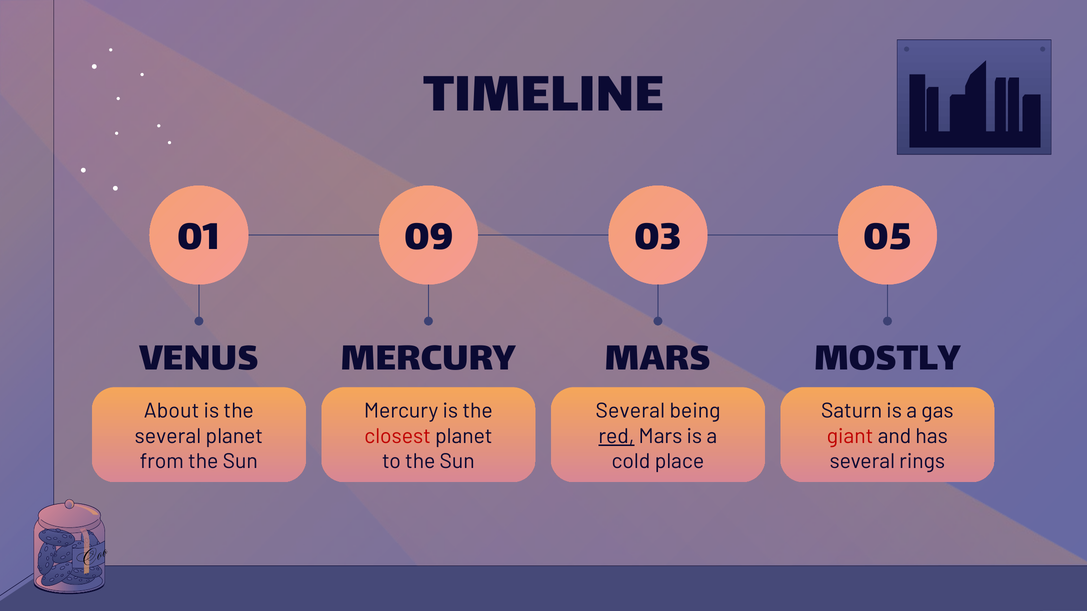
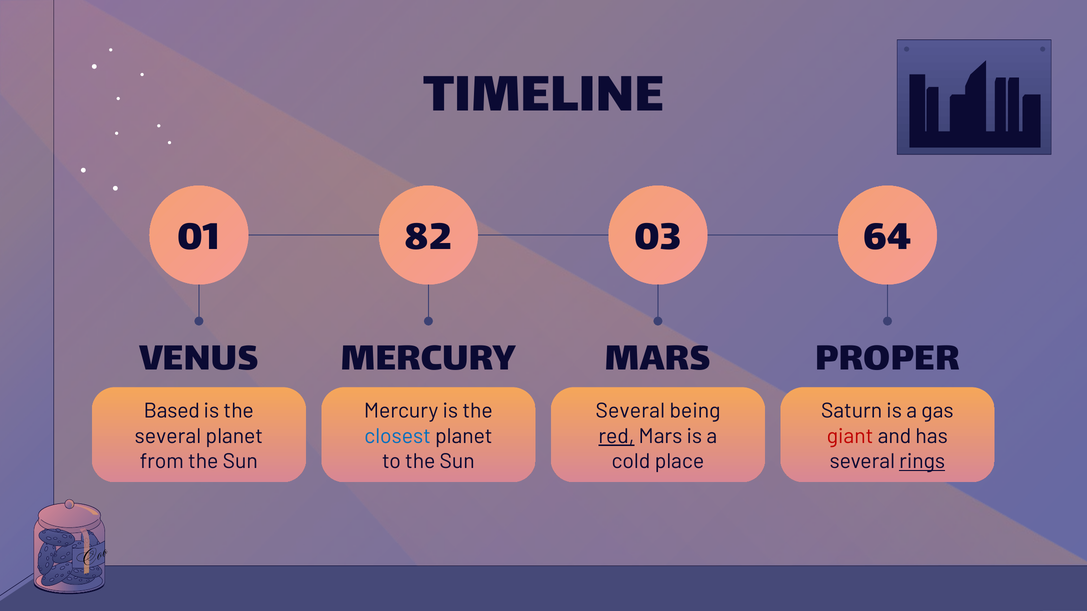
09: 09 -> 82 (428, 234)
05: 05 -> 64 (887, 234)
MOSTLY: MOSTLY -> PROPER (887, 356)
About: About -> Based (172, 411)
closest colour: red -> blue (398, 436)
rings underline: none -> present (922, 462)
